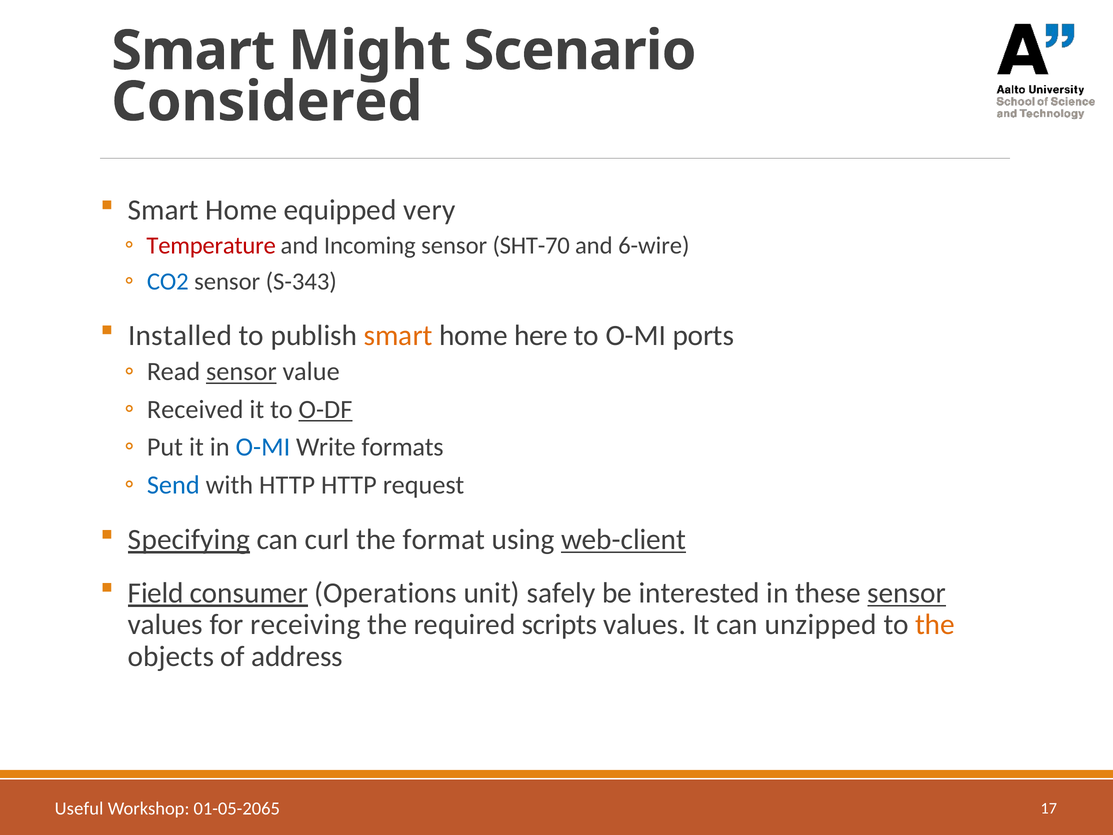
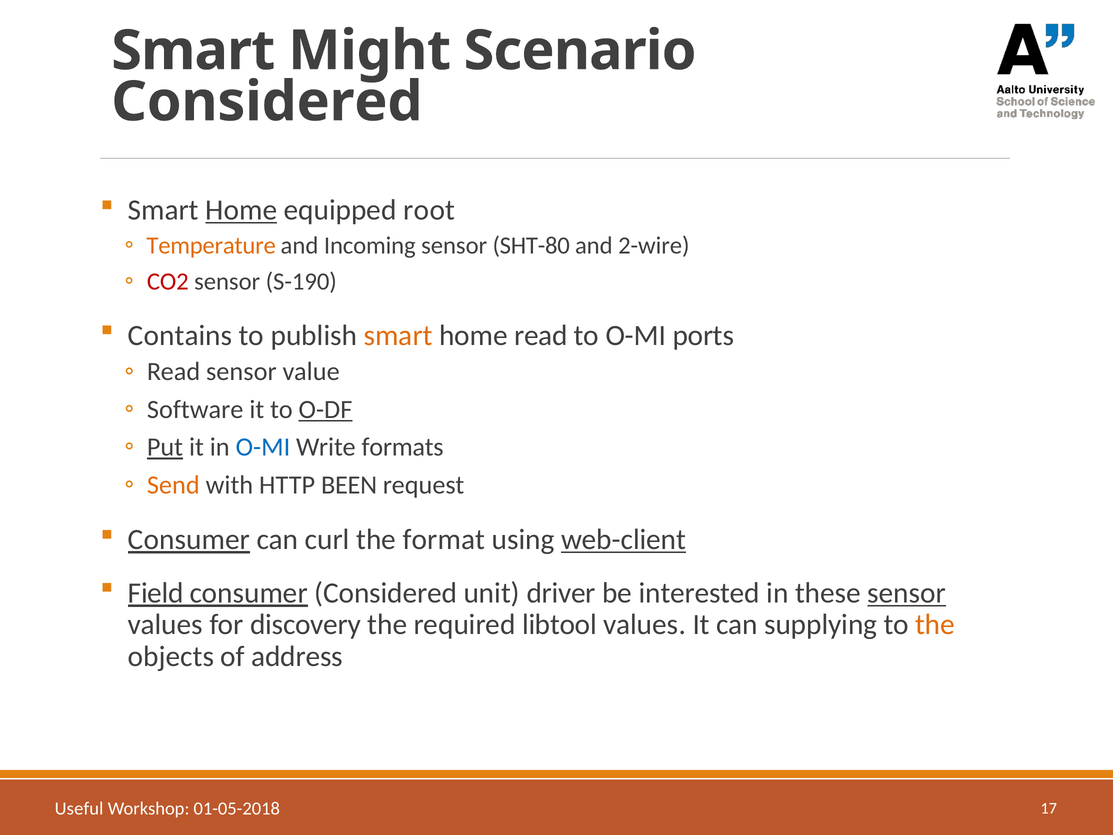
Home underline: none -> present (241, 210)
very: very -> root (429, 210)
Temperature colour: red -> orange (211, 246)
SHT-70: SHT-70 -> SHT-80 (531, 246)
6-wire: 6-wire -> 2-wire (654, 246)
CO2 colour: blue -> red (168, 281)
S-343: S-343 -> S-190 (301, 281)
Installed: Installed -> Contains (180, 335)
home here: here -> read (541, 335)
sensor underline: present -> none (241, 372)
Received: Received -> Software (195, 409)
Put underline: none -> present (165, 447)
Send colour: blue -> orange (173, 485)
HTTP HTTP: HTTP -> BEEN (349, 485)
Specifying: Specifying -> Consumer (189, 539)
consumer Operations: Operations -> Considered (386, 593)
safely: safely -> driver (561, 593)
receiving: receiving -> discovery (306, 625)
scripts: scripts -> libtool (559, 625)
unzipped: unzipped -> supplying (821, 625)
01-05-2065: 01-05-2065 -> 01-05-2018 (237, 808)
